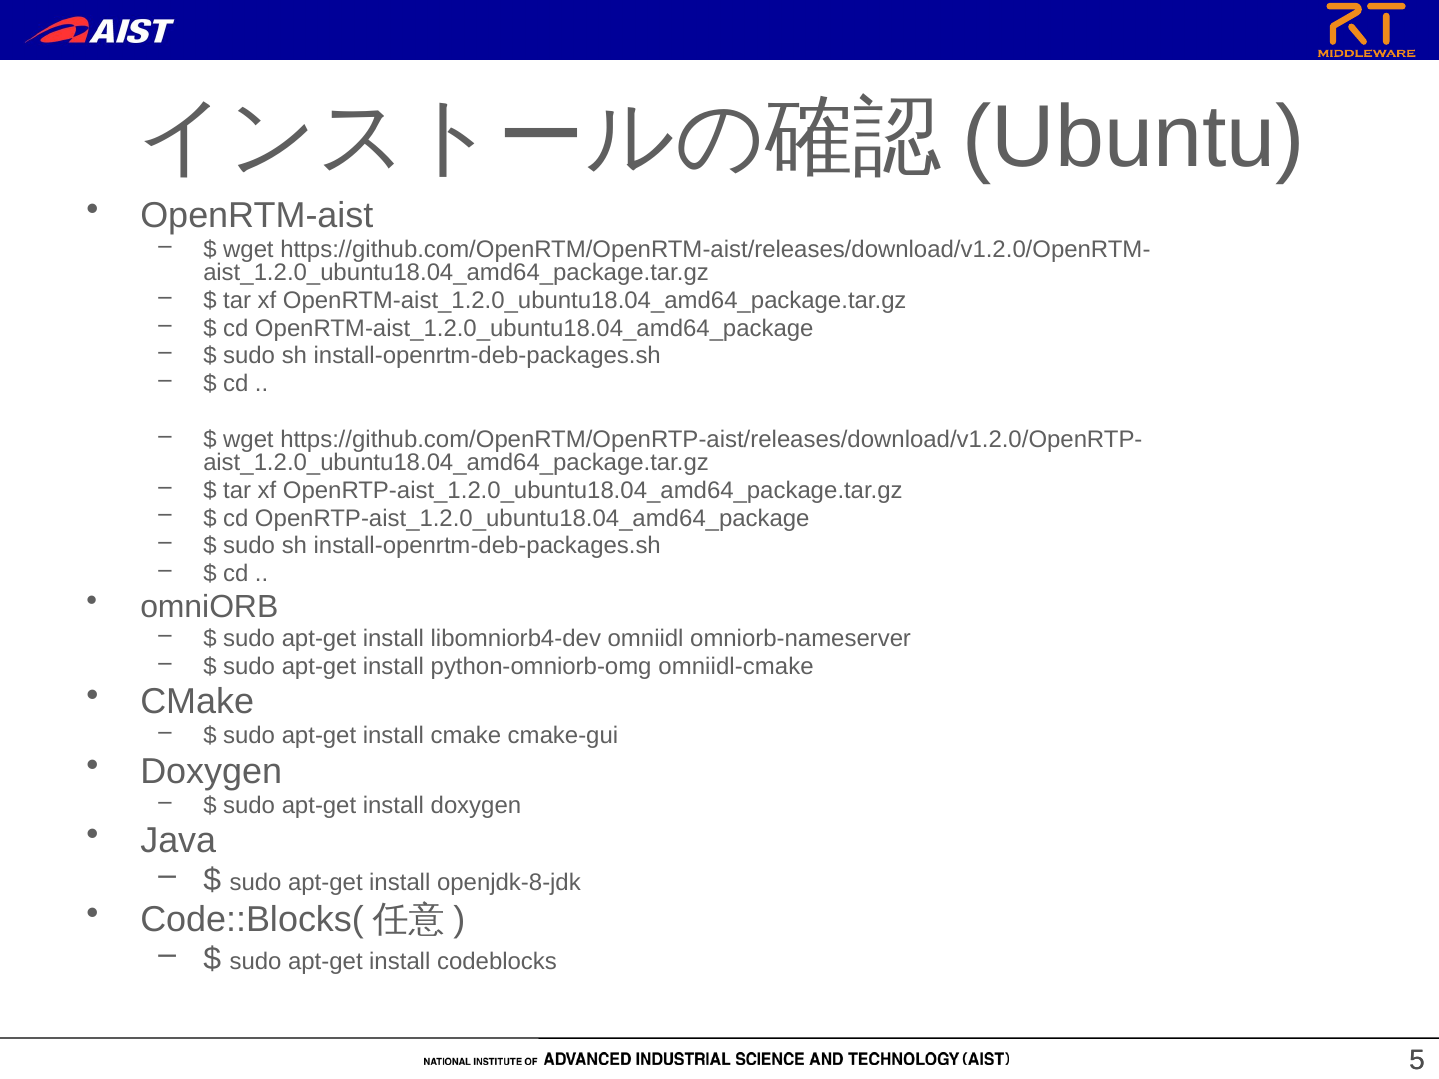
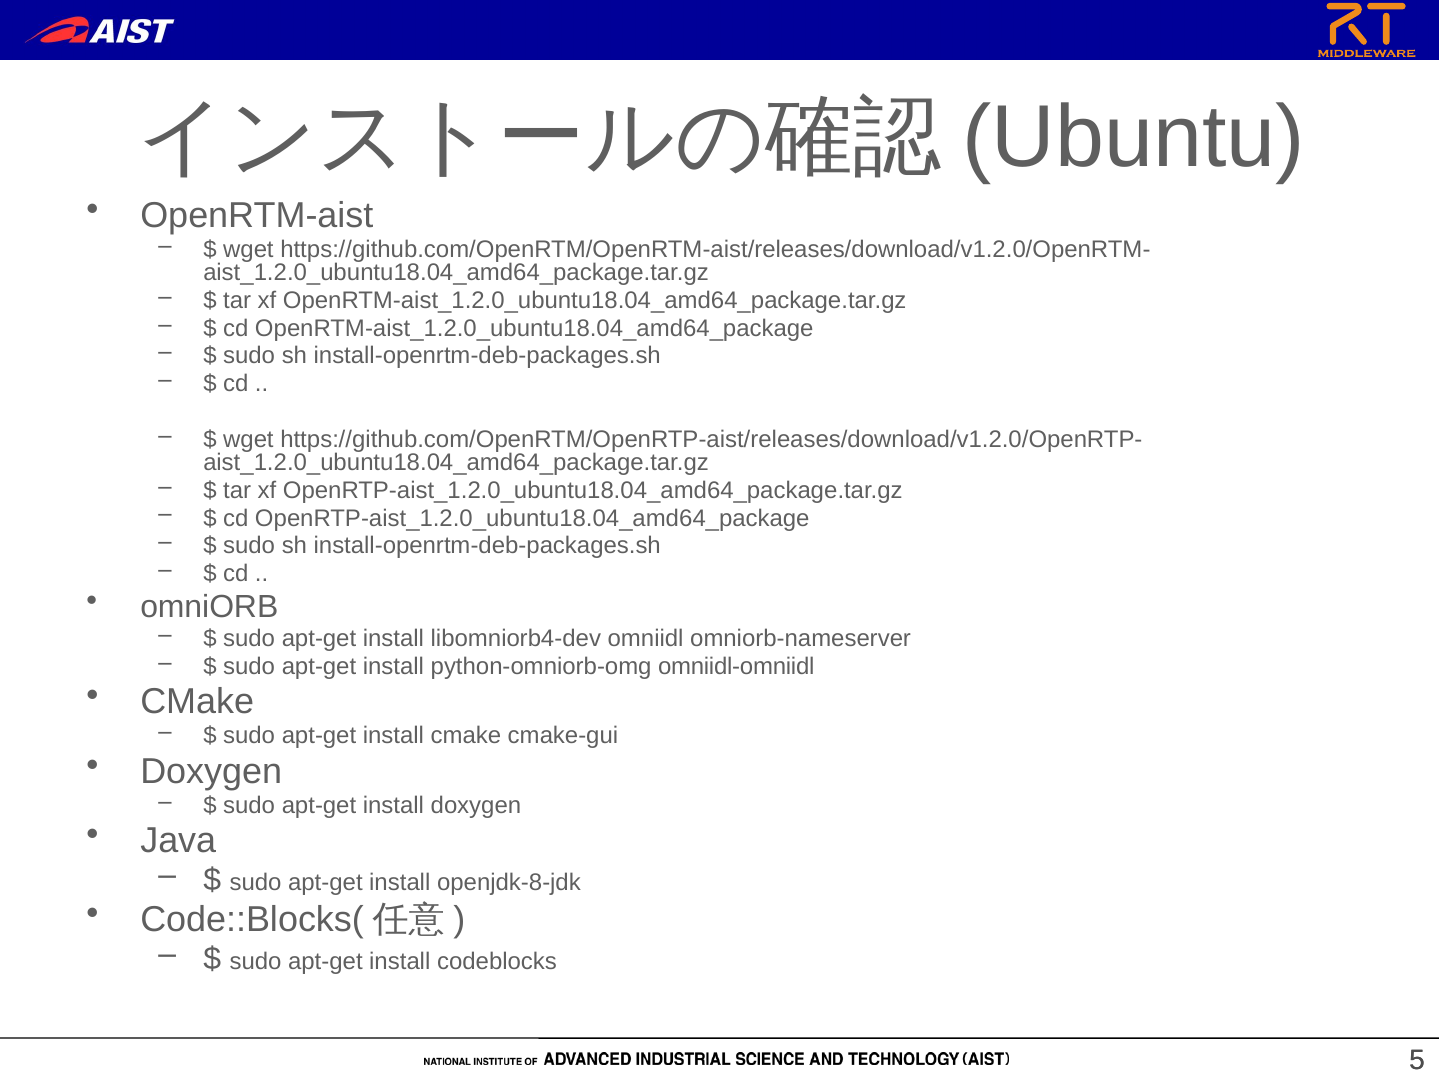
omniidl-cmake: omniidl-cmake -> omniidl-omniidl (736, 667)
